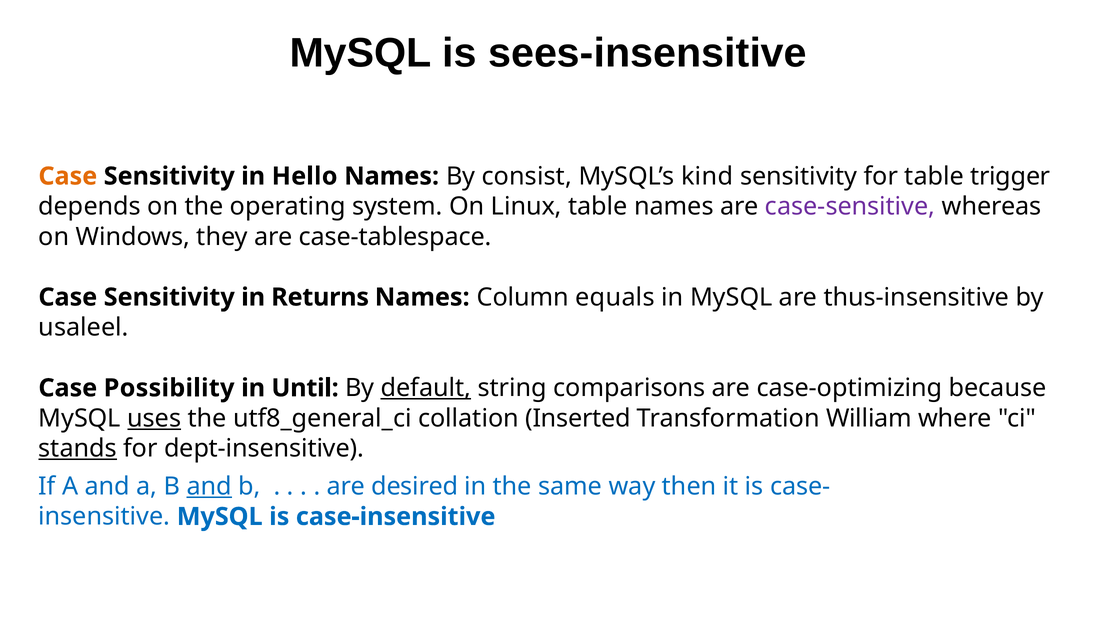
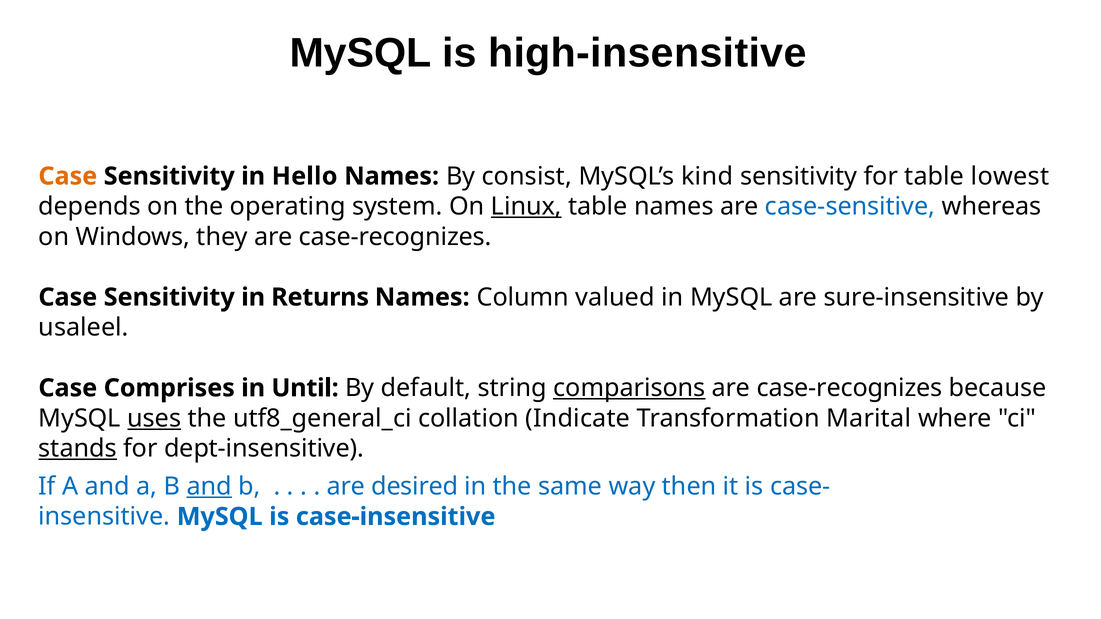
sees-insensitive: sees-insensitive -> high-insensitive (647, 53)
trigger: trigger -> lowest (1010, 176)
Linux underline: none -> present (526, 207)
case-sensitive colour: purple -> blue (850, 207)
they are case-tablespace: case-tablespace -> case-recognizes (395, 237)
equals: equals -> valued (615, 297)
thus-insensitive: thus-insensitive -> sure-insensitive (916, 297)
Possibility: Possibility -> Comprises (169, 388)
default underline: present -> none (426, 388)
comparisons underline: none -> present (629, 388)
case-optimizing: case-optimizing -> case-recognizes (850, 388)
Inserted: Inserted -> Indicate (578, 418)
William: William -> Marital (869, 418)
